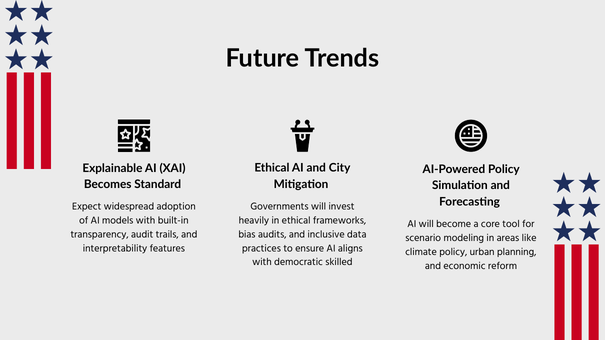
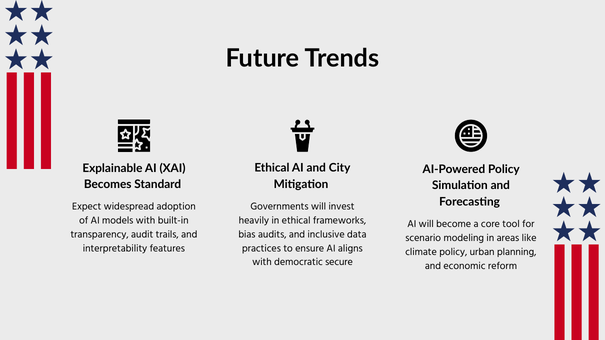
skilled: skilled -> secure (339, 262)
